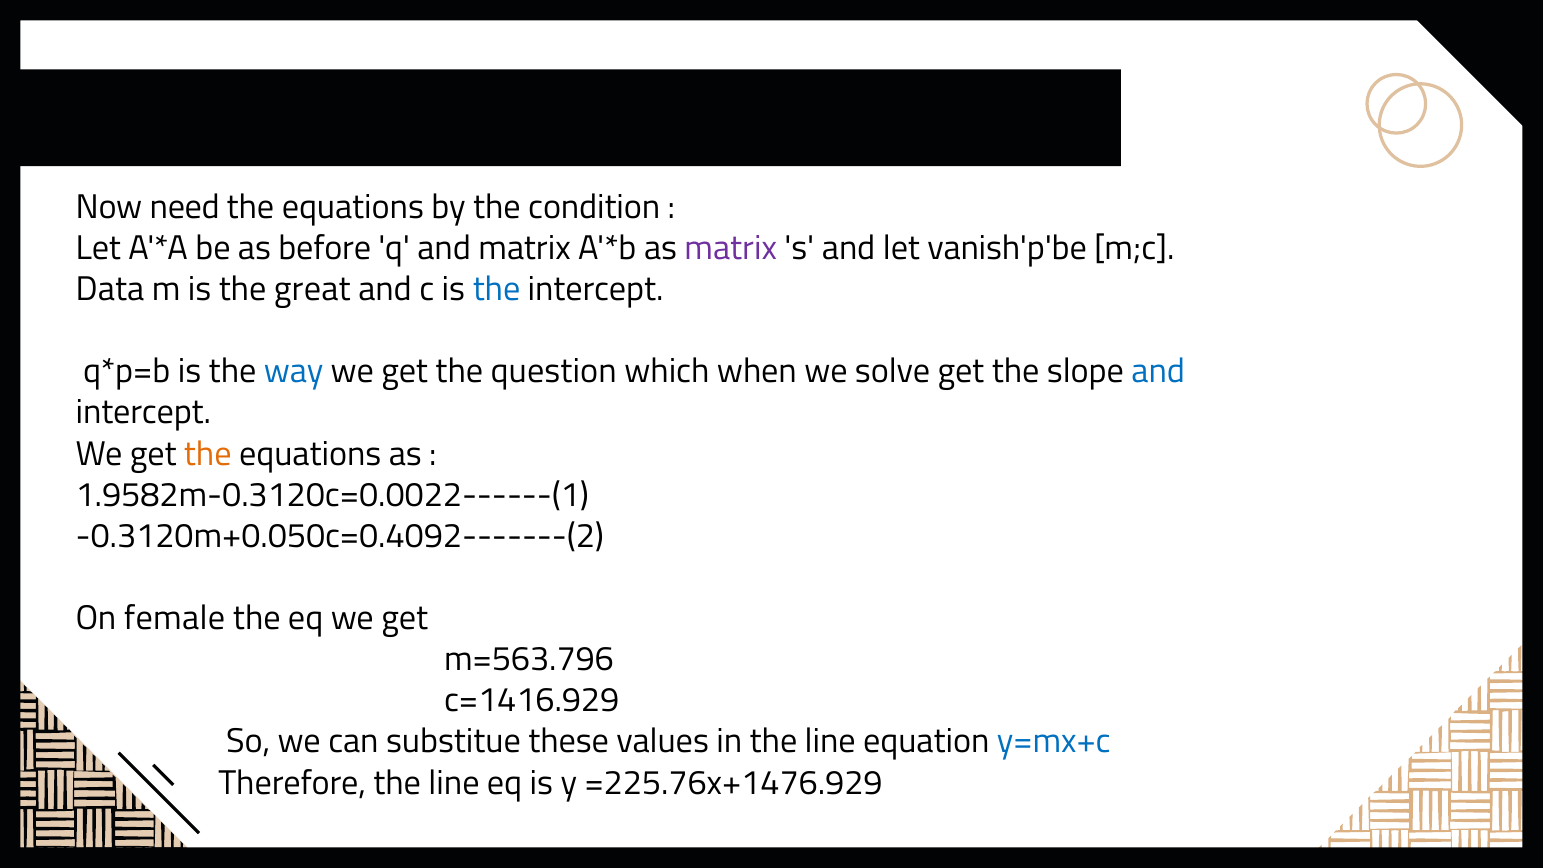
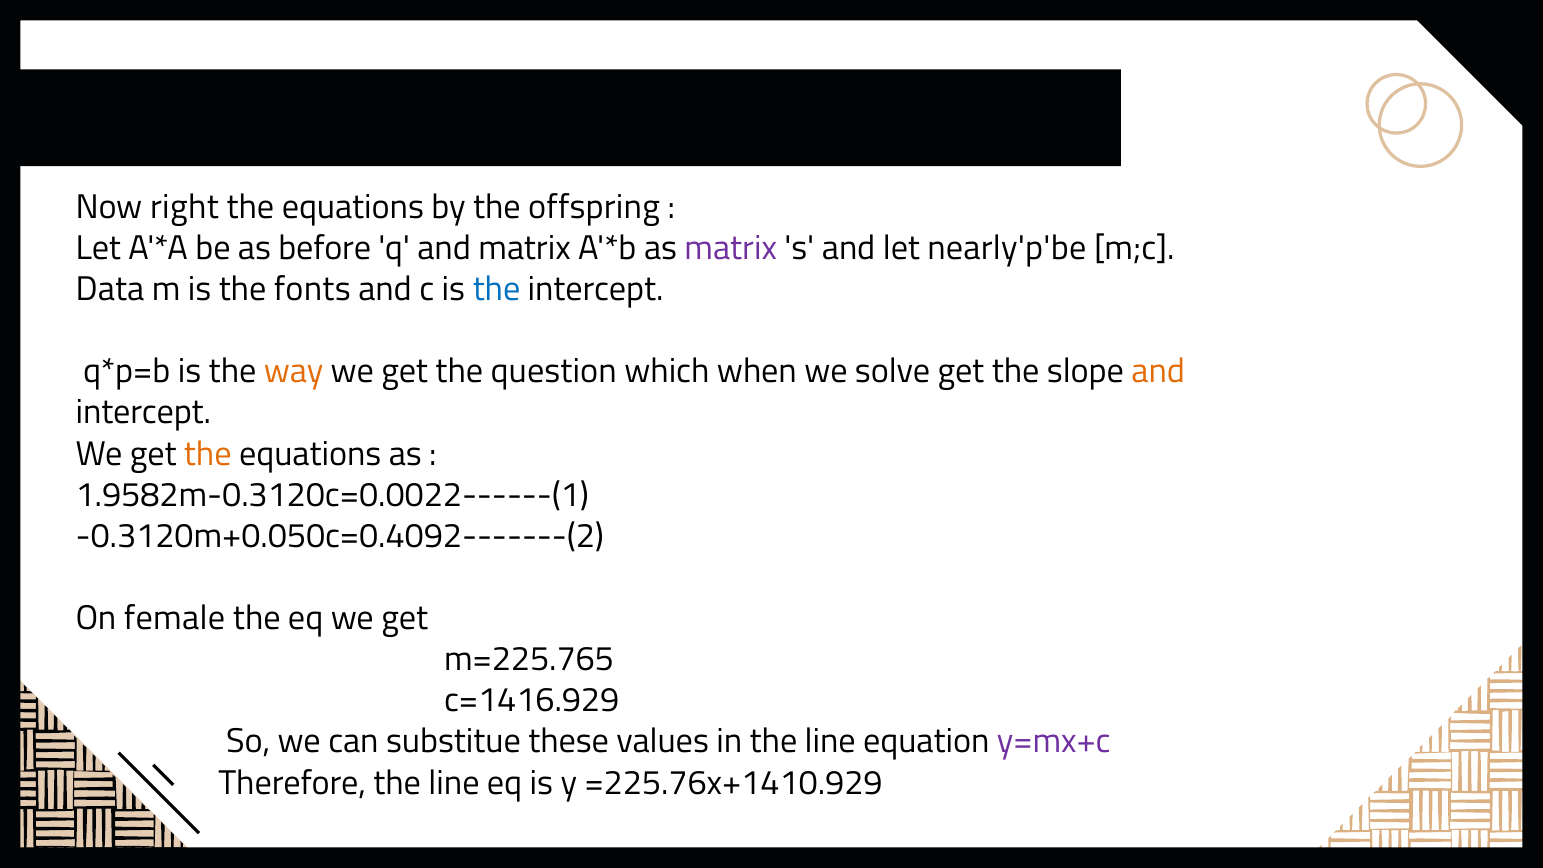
need: need -> right (184, 207)
condition: condition -> offspring (594, 207)
vanish'p'be: vanish'p'be -> nearly'p'be (1007, 248)
great: great -> fonts (312, 289)
way colour: blue -> orange (294, 372)
and colour: blue -> orange (1158, 372)
m=563.796: m=563.796 -> m=225.765 (529, 659)
y=mx+c colour: blue -> purple (1054, 742)
=225.76x+1476.929: =225.76x+1476.929 -> =225.76x+1410.929 (734, 783)
